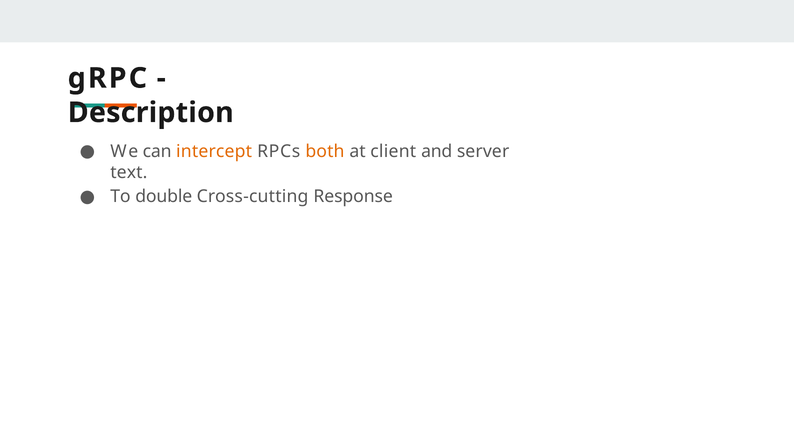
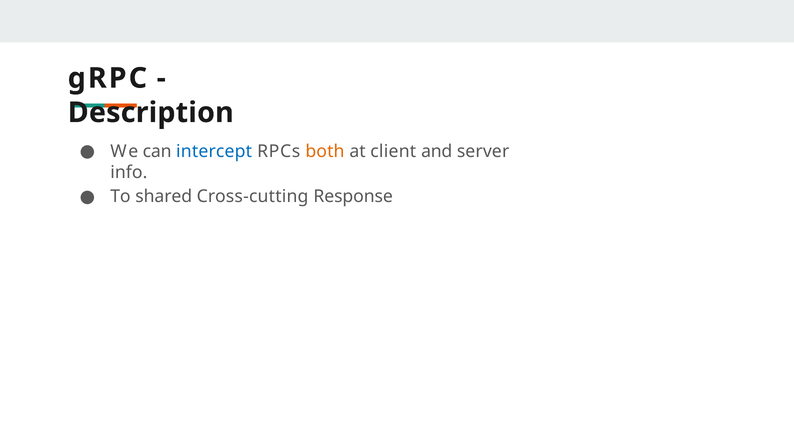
intercept colour: orange -> blue (214, 151)
text: text -> info (129, 172)
double: double -> shared (164, 196)
